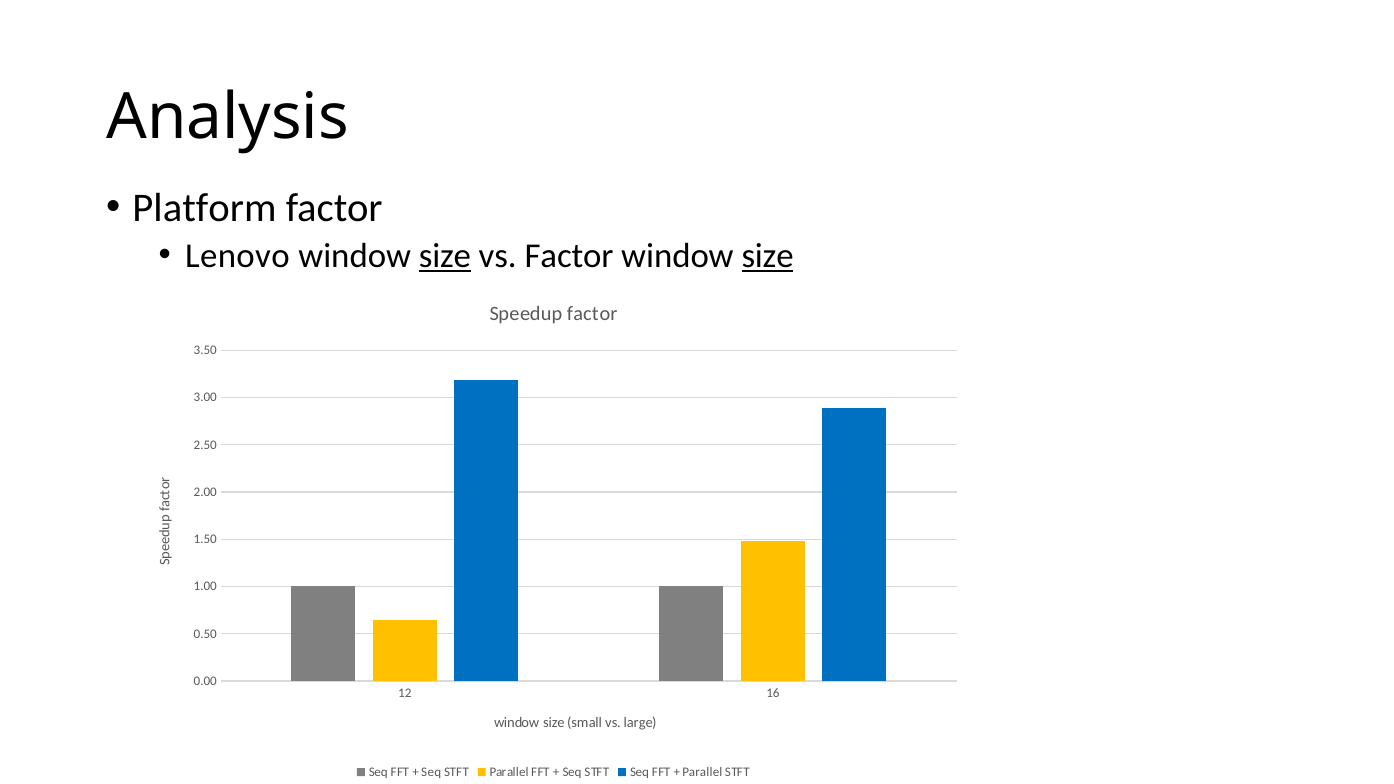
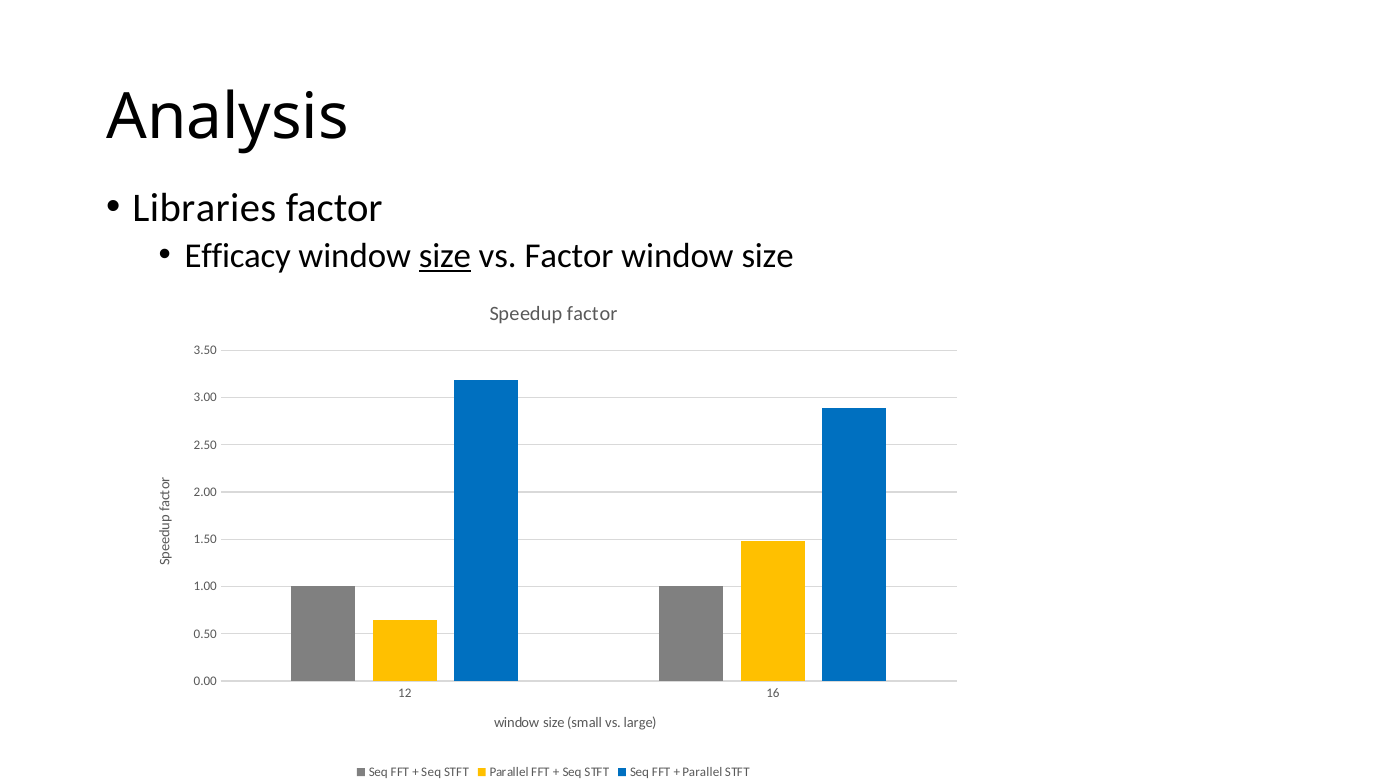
Platform: Platform -> Libraries (204, 208)
Lenovo: Lenovo -> Efficacy (238, 256)
size underline: present -> none (768, 256)
